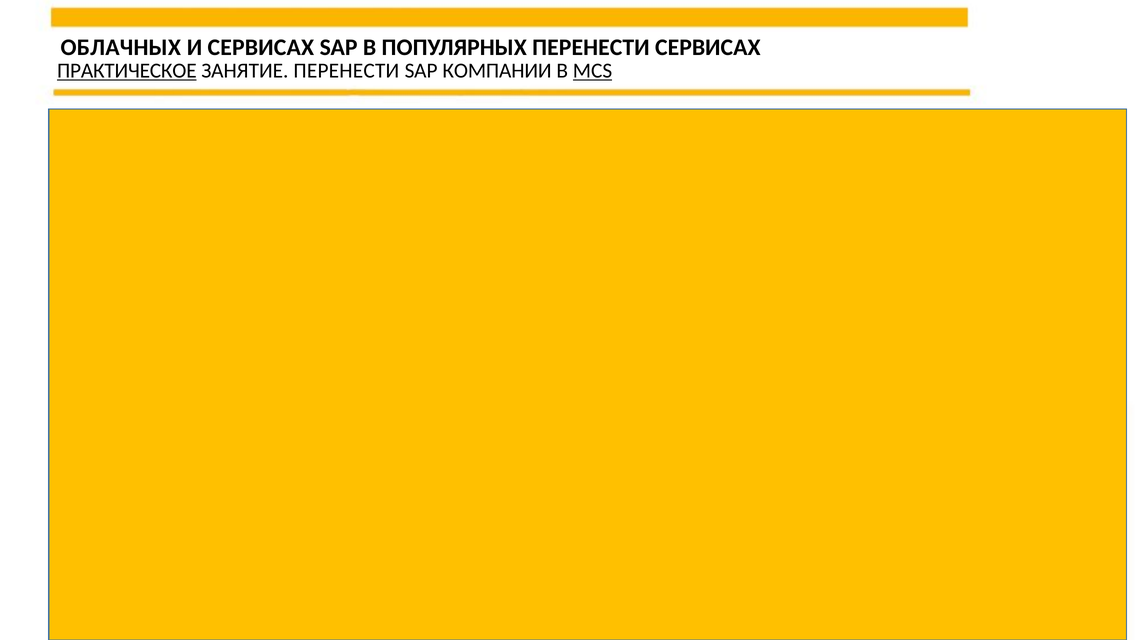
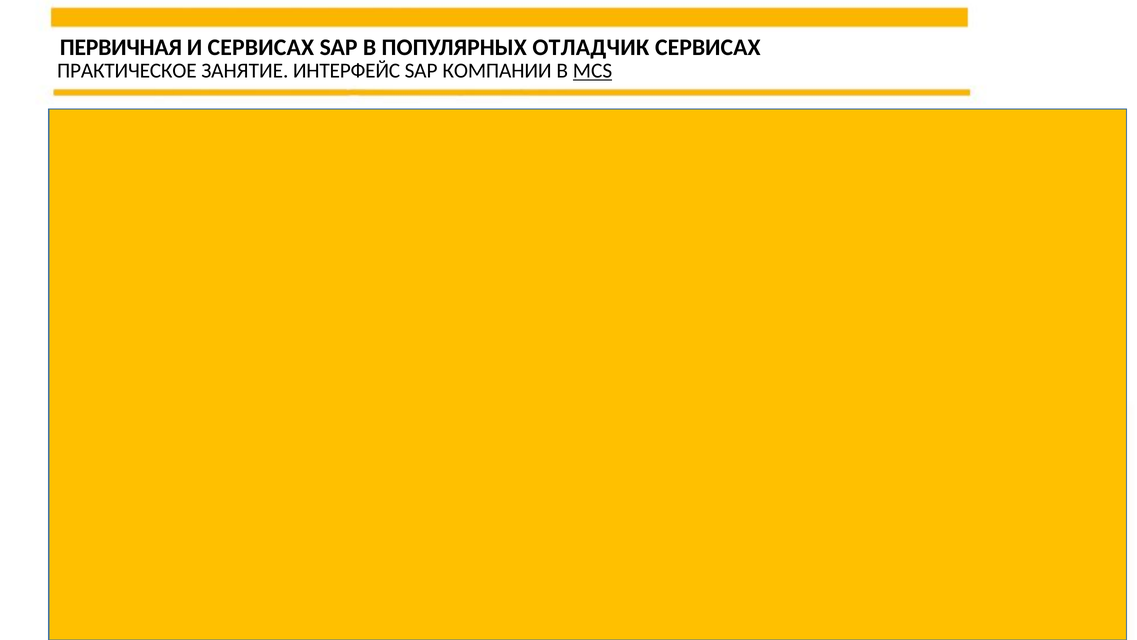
ОБЛАЧНЫХ: ОБЛАЧНЫХ -> ПЕРВИЧНАЯ (121, 47)
ПОПУЛЯРНЫХ ПЕРЕНЕСТИ: ПЕРЕНЕСТИ -> ОТЛАДЧИК (591, 47)
ПРАКТИЧЕСКОЕ underline: present -> none (127, 71)
ЗАНЯТИЕ ПЕРЕНЕСТИ: ПЕРЕНЕСТИ -> ИНТЕРФЕЙС (347, 71)
